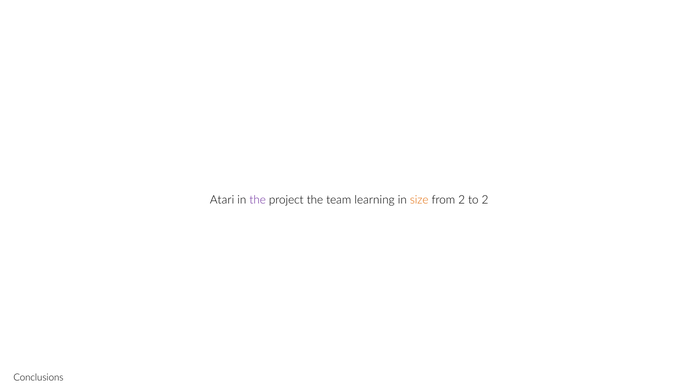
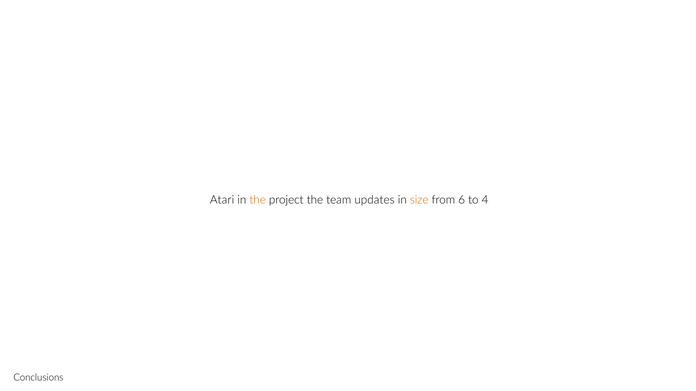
the colour: purple -> orange (258, 200)
learning: learning -> updates (375, 200)
from 2: 2 -> 6 (462, 200)
to 2: 2 -> 4 (485, 200)
